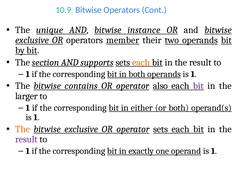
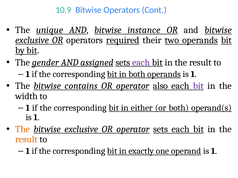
member: member -> required (123, 40)
section: section -> gender (45, 63)
supports: supports -> assigned (97, 63)
each colour: orange -> purple (141, 63)
larger: larger -> width (26, 96)
result colour: purple -> orange (26, 140)
